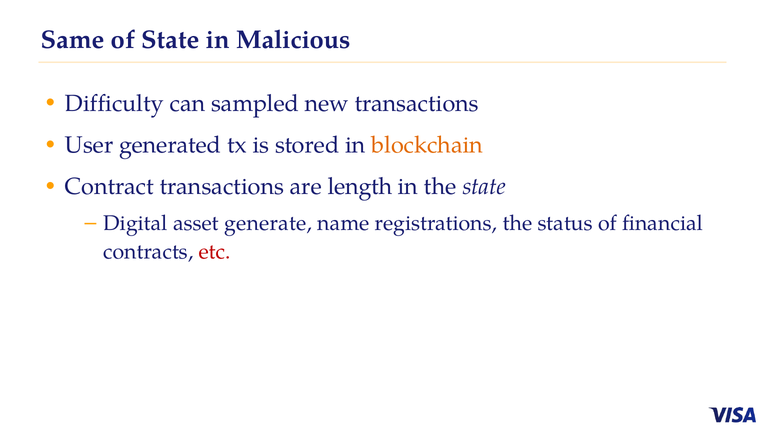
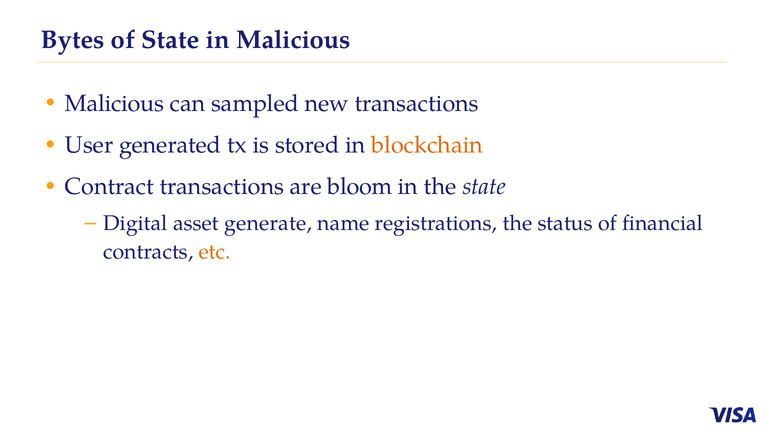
Same: Same -> Bytes (73, 40)
Difficulty: Difficulty -> Malicious (115, 104)
length: length -> bloom (360, 187)
etc colour: red -> orange (215, 251)
